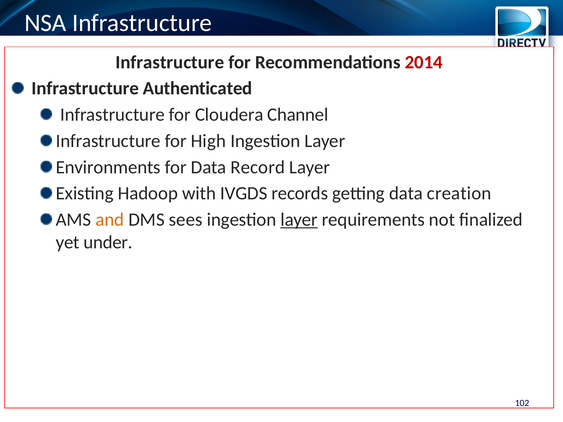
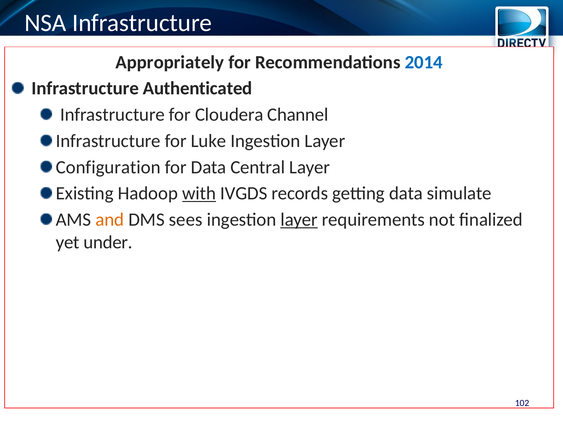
Infrastructure: Infrastructure -> Appropriately (170, 62)
2014 colour: red -> blue (424, 62)
High: High -> Luke (209, 141)
Environments: Environments -> Configuration (108, 167)
Record: Record -> Central (258, 167)
with underline: none -> present (199, 194)
creation: creation -> simulate (459, 194)
